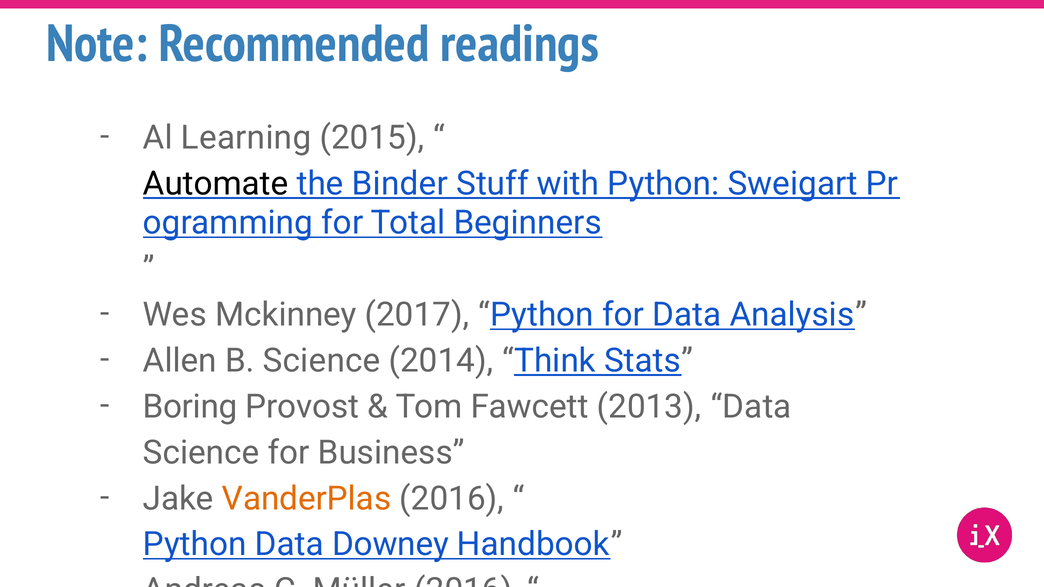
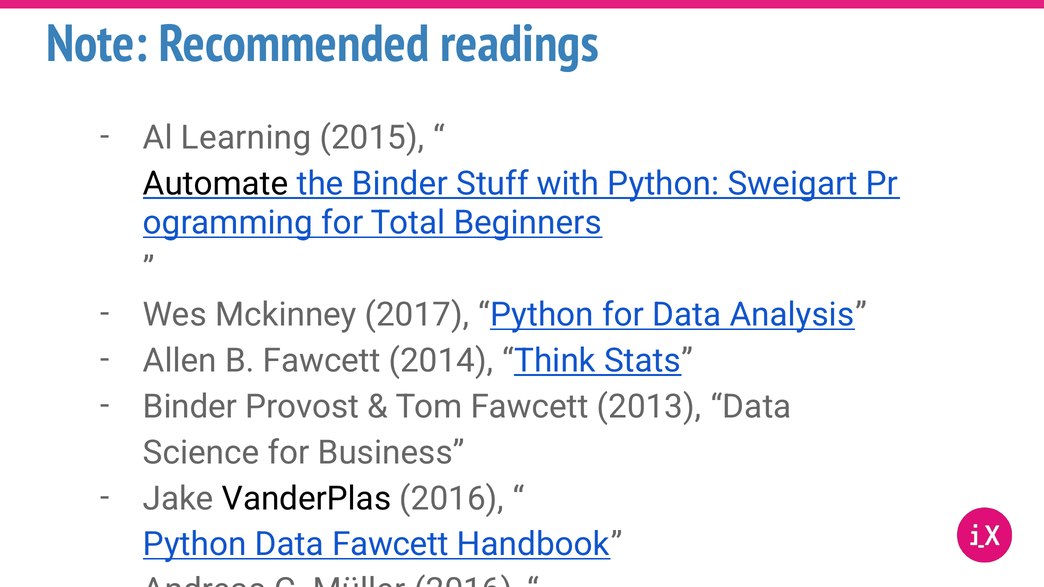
B Science: Science -> Fawcett (322, 361)
Boring: Boring -> Binder (190, 407)
VanderPlas colour: orange -> black (307, 499)
Data Downey: Downey -> Fawcett (391, 545)
